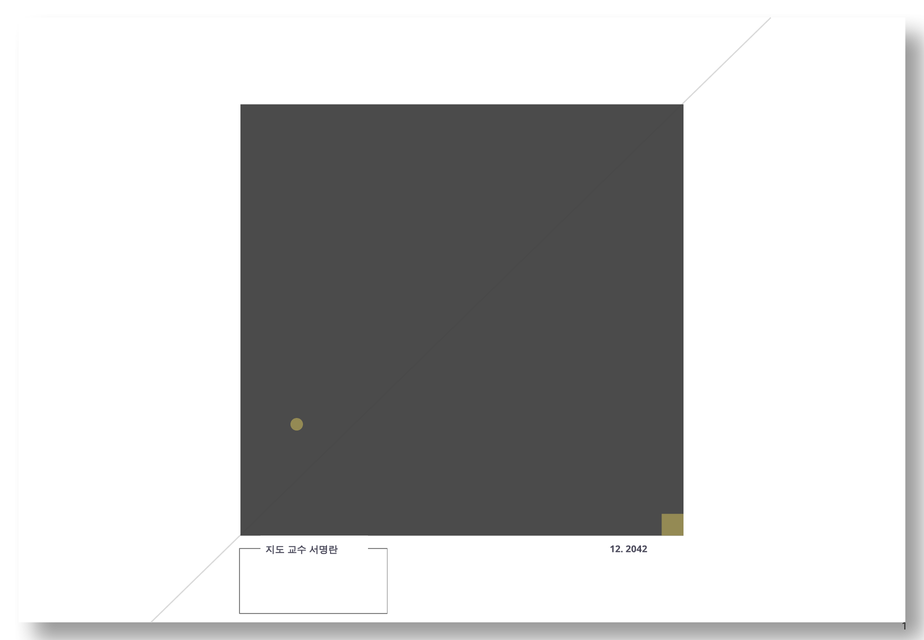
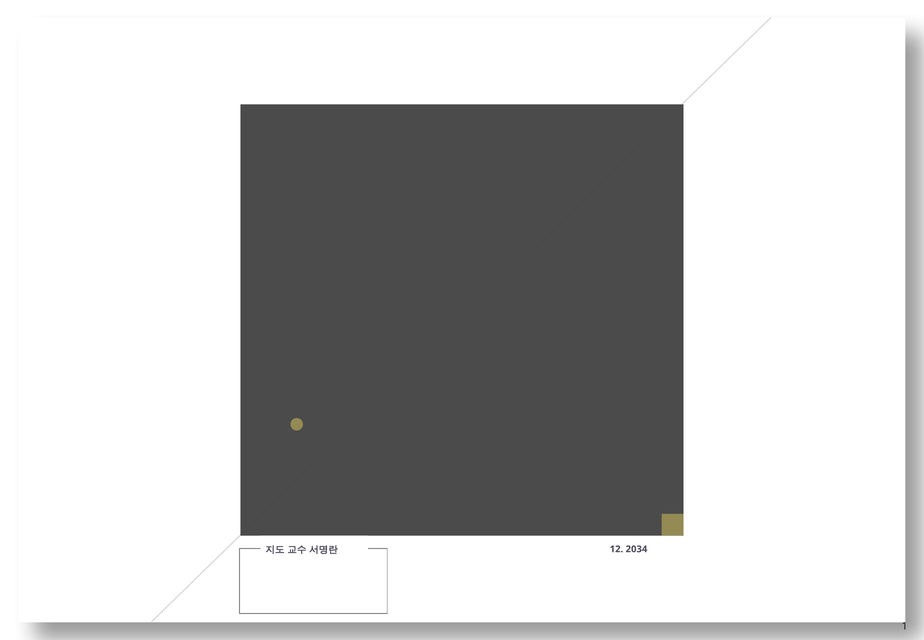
2042: 2042 -> 2034 (636, 549)
